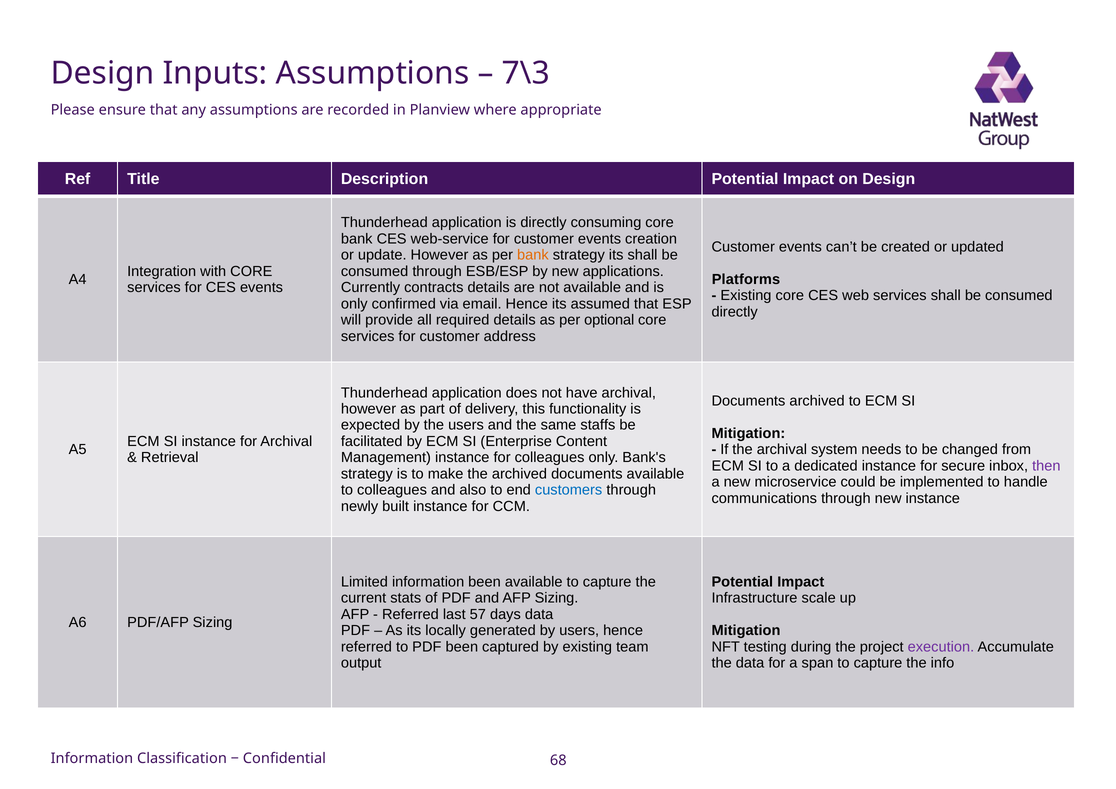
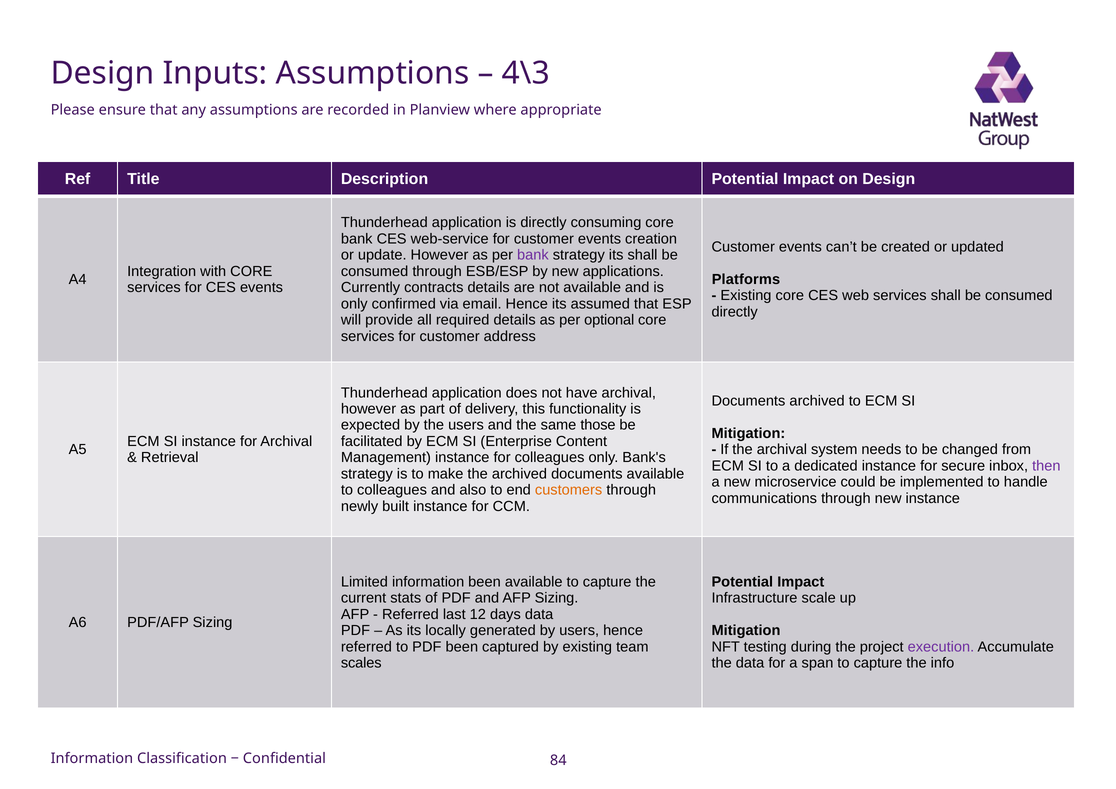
7\3: 7\3 -> 4\3 (526, 73)
bank colour: orange -> purple (533, 255)
staffs: staffs -> those (598, 425)
customers colour: blue -> orange (569, 490)
57: 57 -> 12 (478, 614)
output: output -> scales (361, 663)
68: 68 -> 84 (558, 761)
